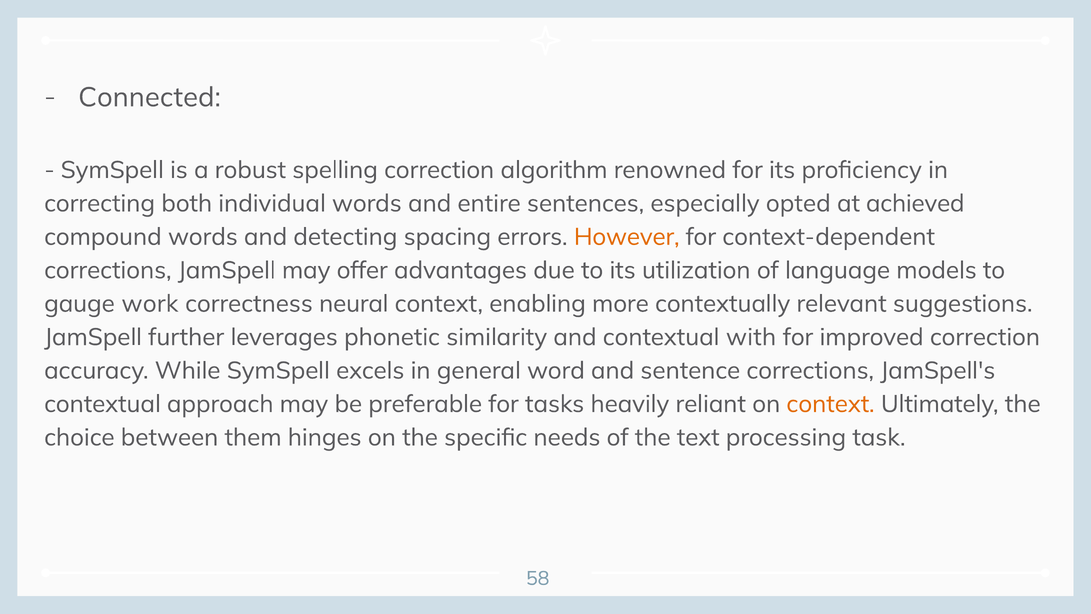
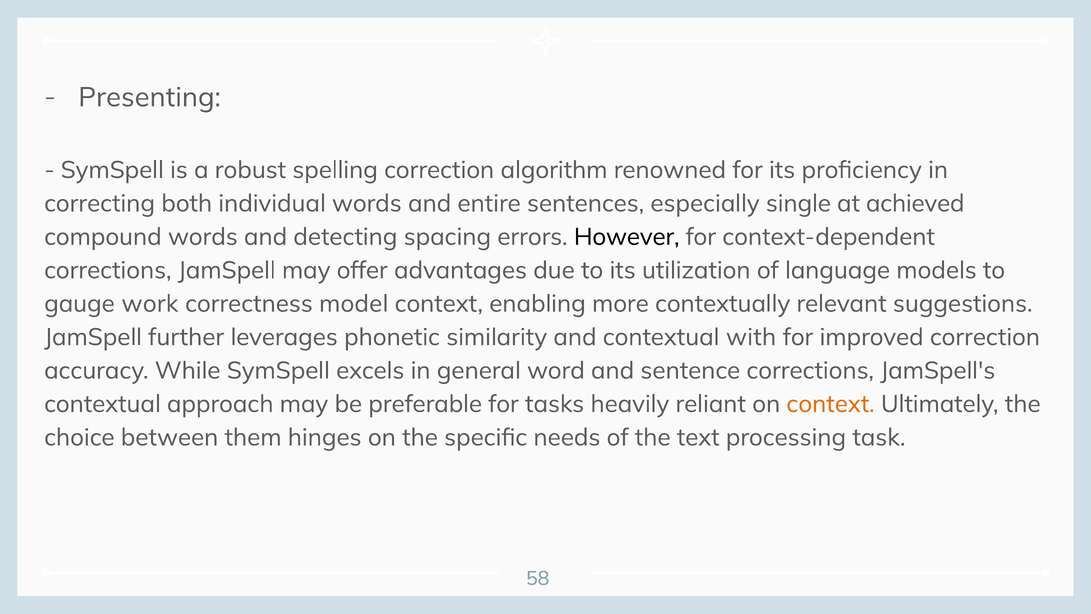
Connected: Connected -> Presenting (150, 97)
opted: opted -> single (798, 203)
However colour: orange -> black (627, 237)
neural: neural -> model (354, 304)
